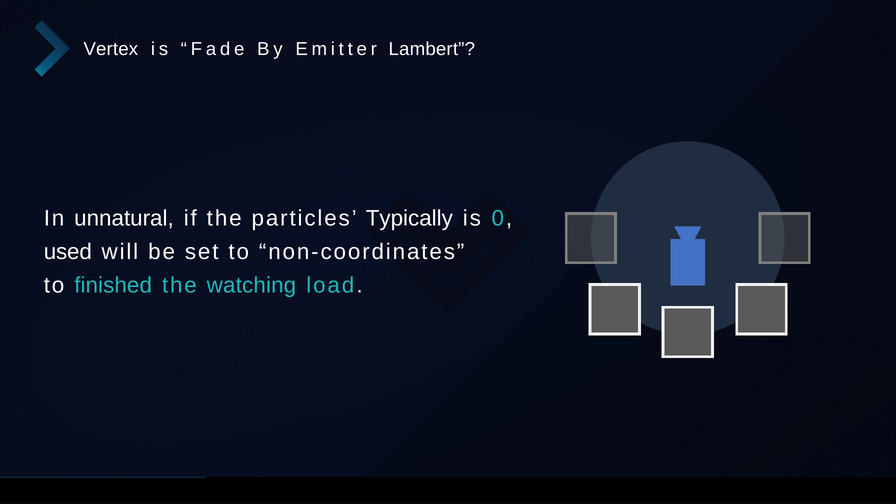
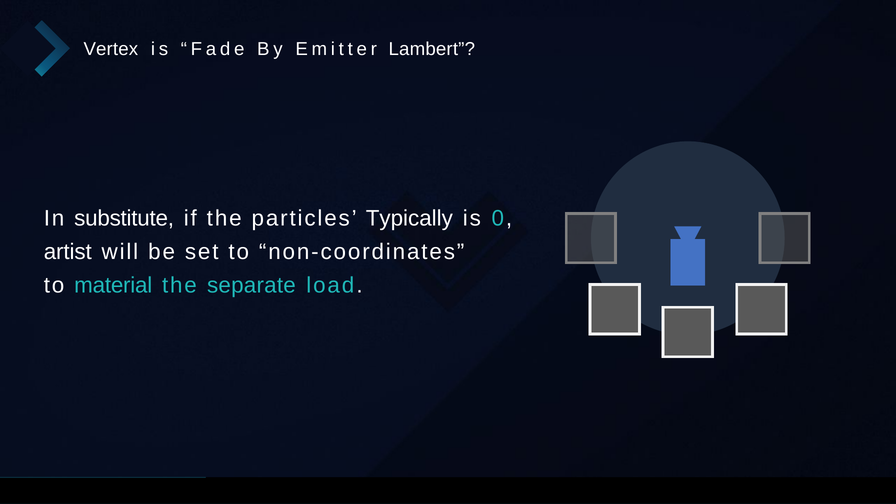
unnatural: unnatural -> substitute (124, 218)
used: used -> artist (68, 252)
finished: finished -> material (113, 285)
watching: watching -> separate (251, 285)
